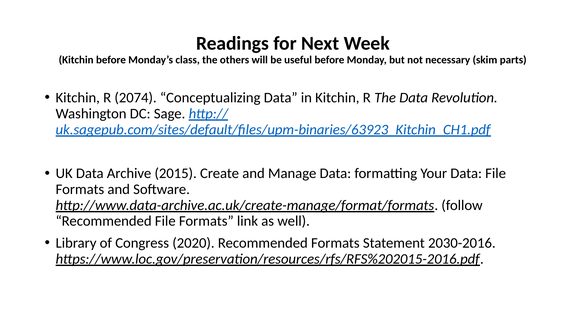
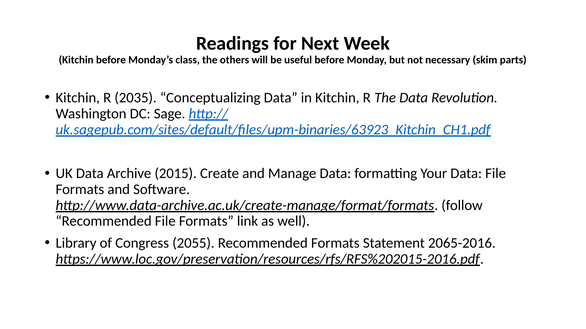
2074: 2074 -> 2035 (136, 98)
2020: 2020 -> 2055 (193, 243)
2030-2016: 2030-2016 -> 2065-2016 (462, 243)
